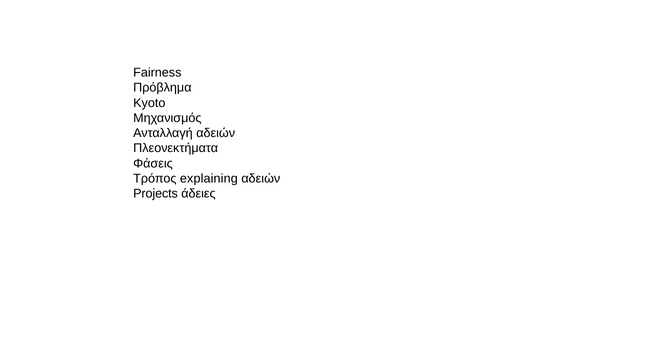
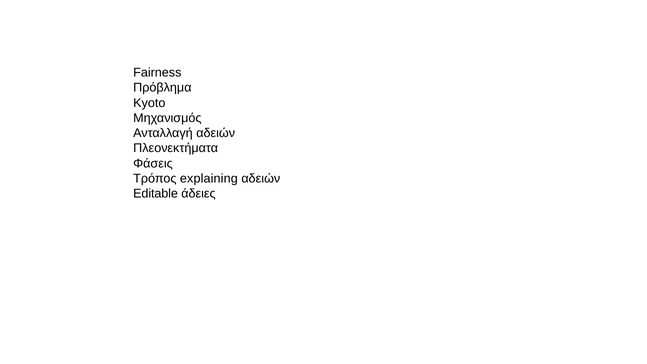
Projects: Projects -> Editable (156, 194)
